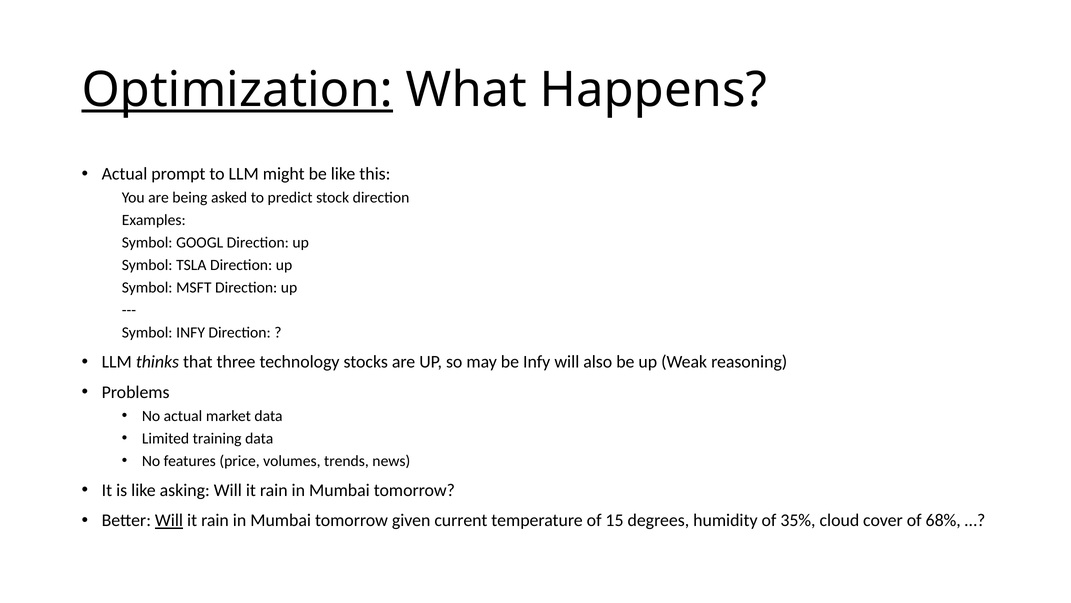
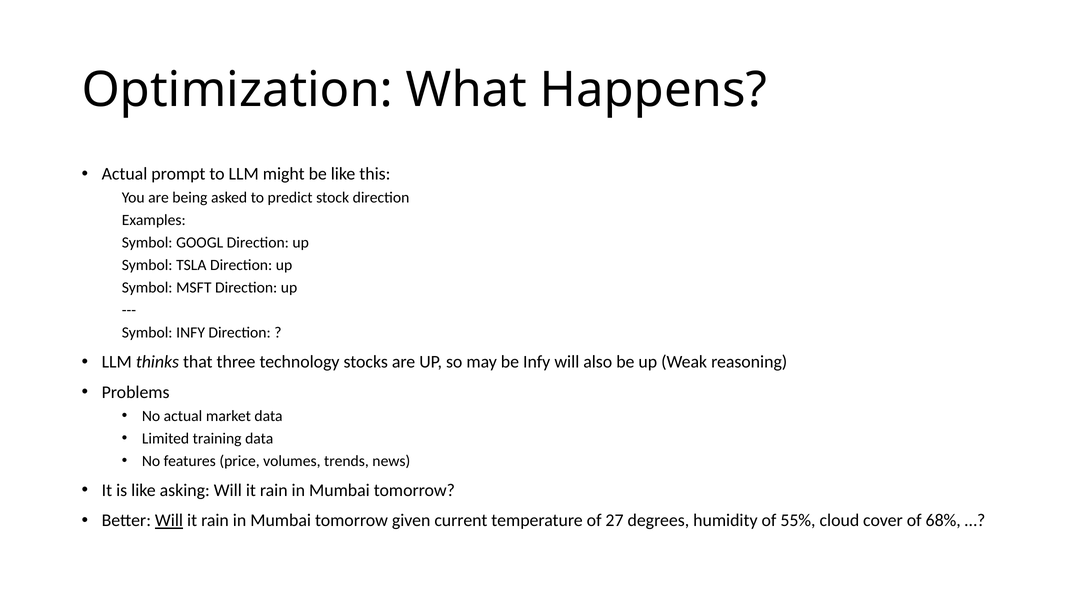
Optimization underline: present -> none (237, 90)
15: 15 -> 27 (615, 520)
35%: 35% -> 55% (798, 520)
